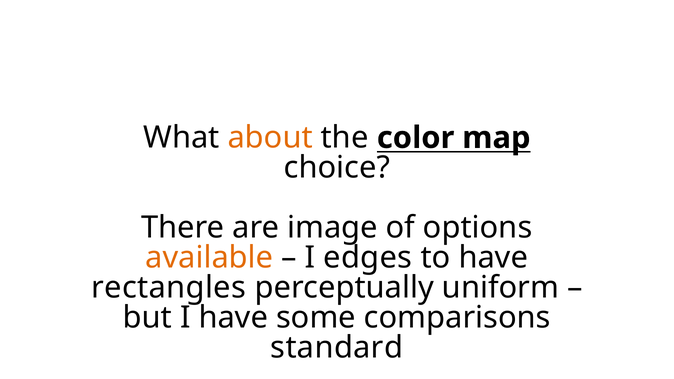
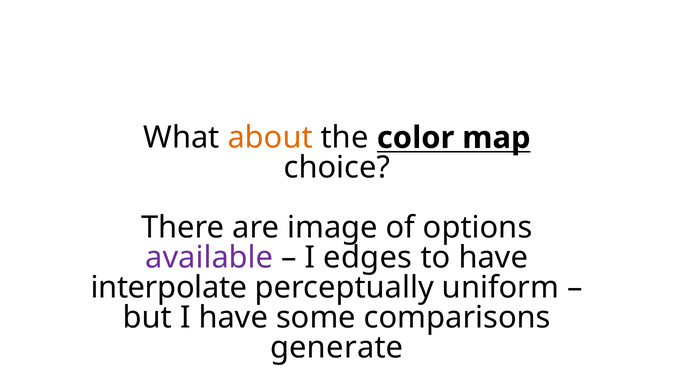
available colour: orange -> purple (209, 258)
rectangles: rectangles -> interpolate (169, 288)
standard: standard -> generate (337, 348)
